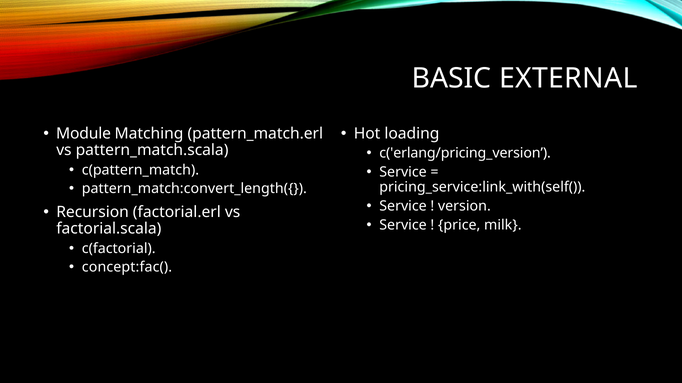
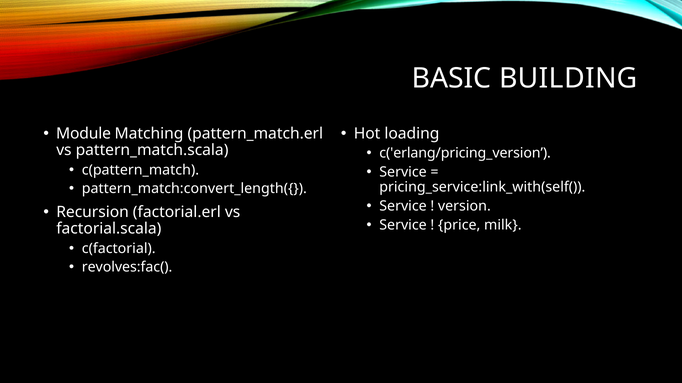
EXTERNAL: EXTERNAL -> BUILDING (568, 79)
concept:fac(: concept:fac( -> revolves:fac( (127, 268)
